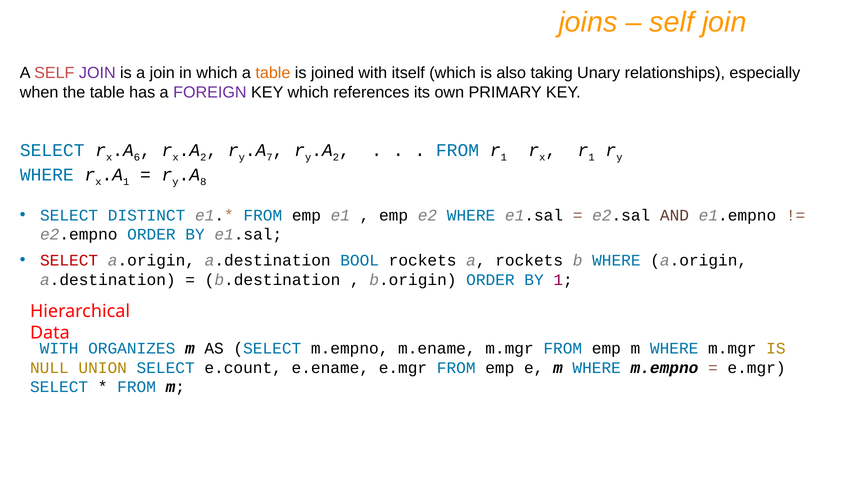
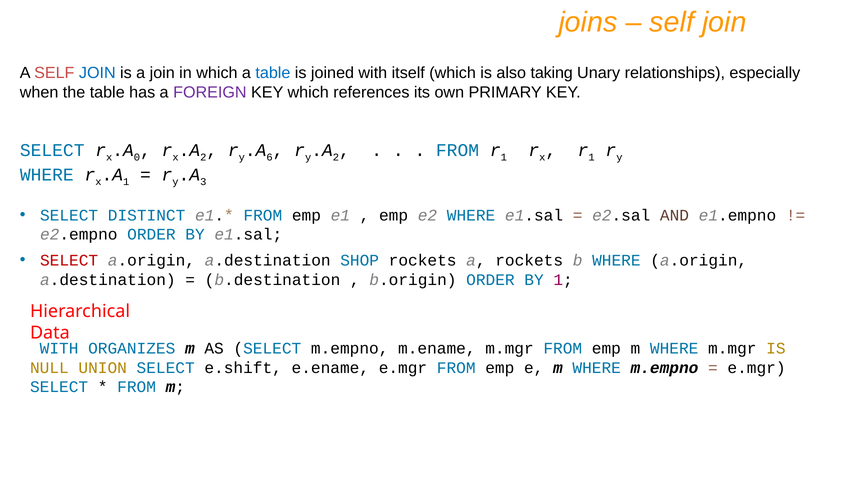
JOIN colour: purple -> blue (97, 73)
table colour: orange -> blue (273, 73)
6: 6 -> 0 (137, 158)
7: 7 -> 6 (270, 158)
8: 8 -> 3 (203, 182)
BOOL: BOOL -> SHOP (360, 261)
e.count: e.count -> e.shift (243, 368)
